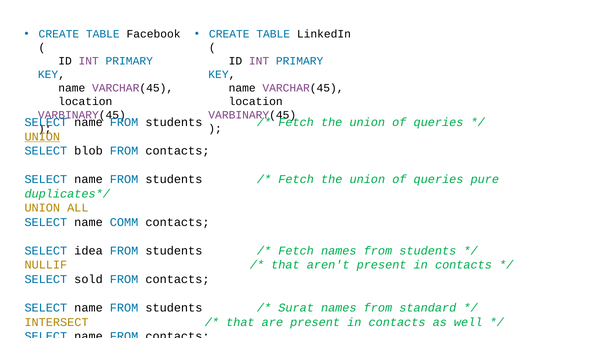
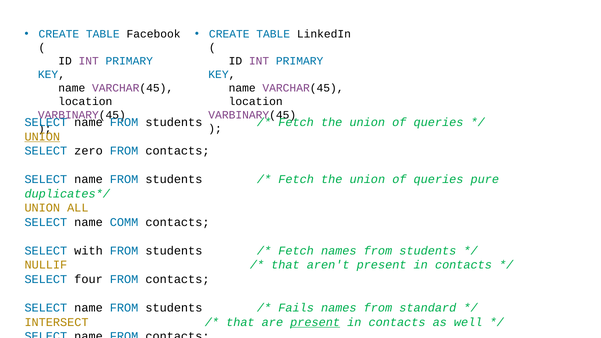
blob: blob -> zero (89, 151)
idea: idea -> with (89, 251)
sold: sold -> four (89, 279)
Surat: Surat -> Fails (296, 308)
present underline: none -> present (315, 322)
